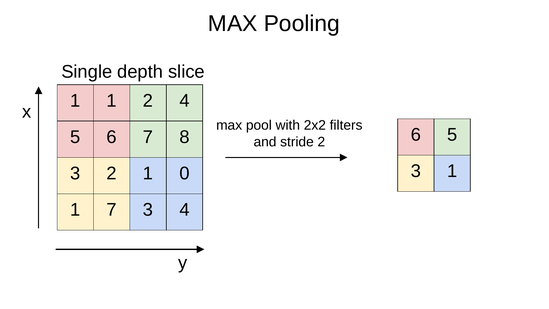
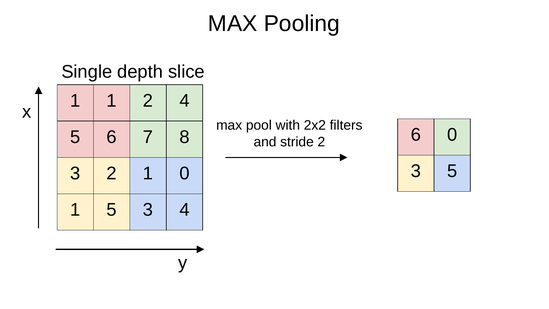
6 5: 5 -> 0 (452, 135)
3 1: 1 -> 5 (452, 171)
1 7: 7 -> 5 (112, 210)
